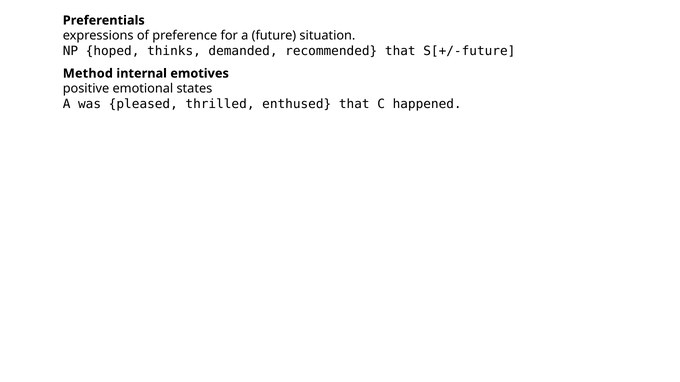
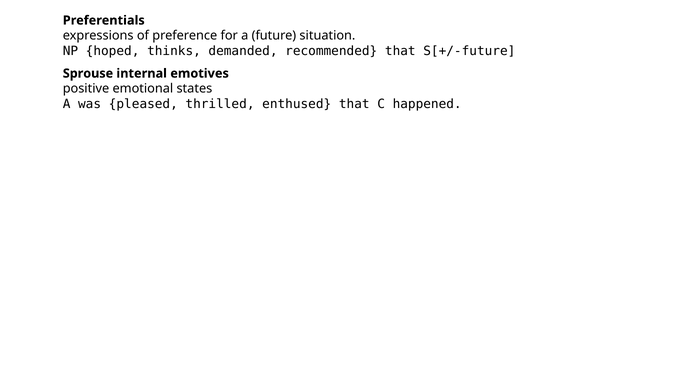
Method: Method -> Sprouse (88, 74)
